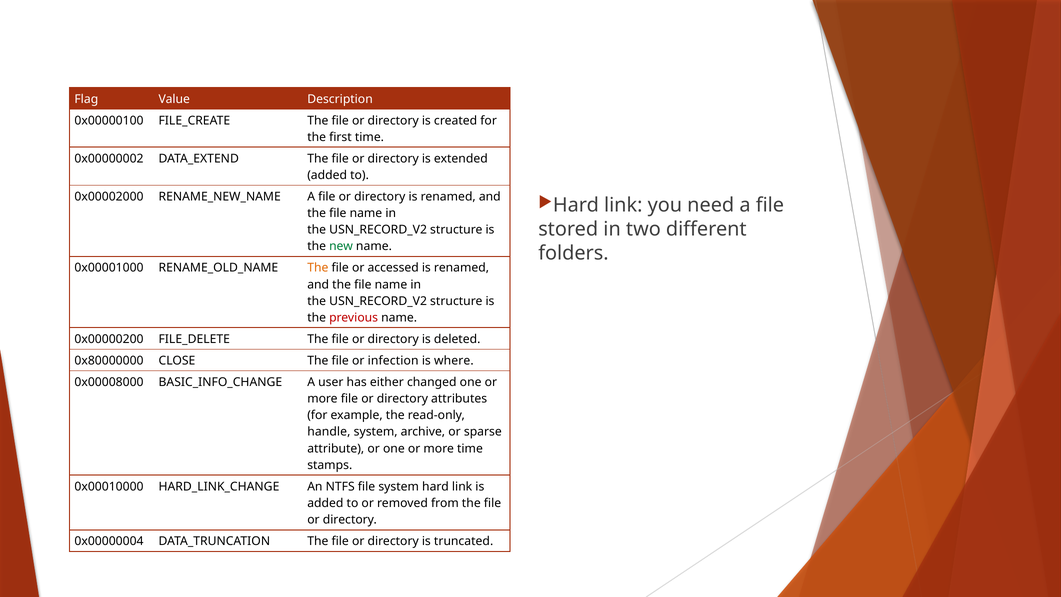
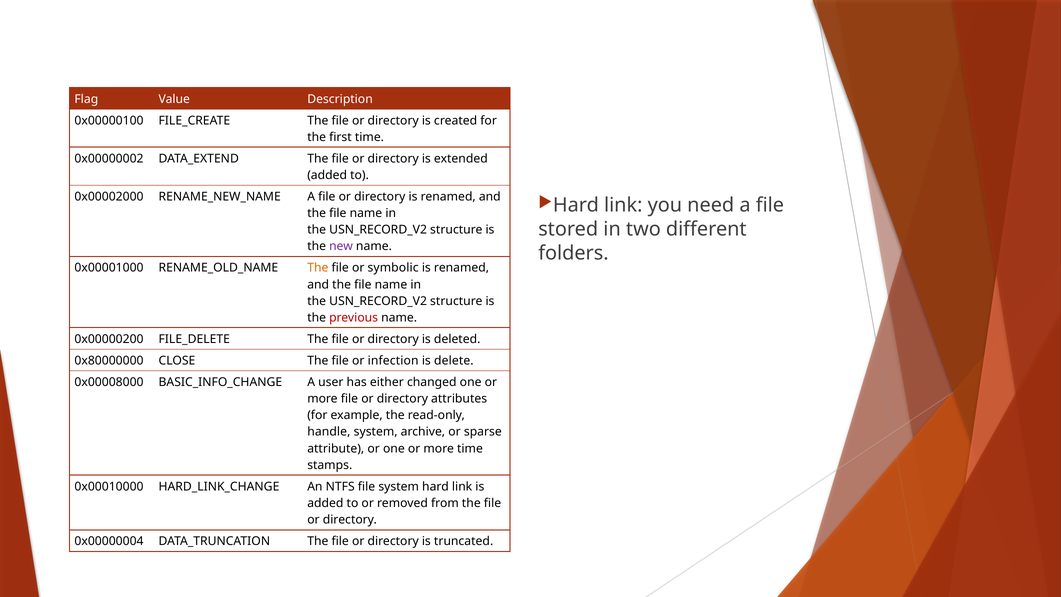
new colour: green -> purple (341, 246)
accessed: accessed -> symbolic (393, 268)
where: where -> delete (454, 361)
